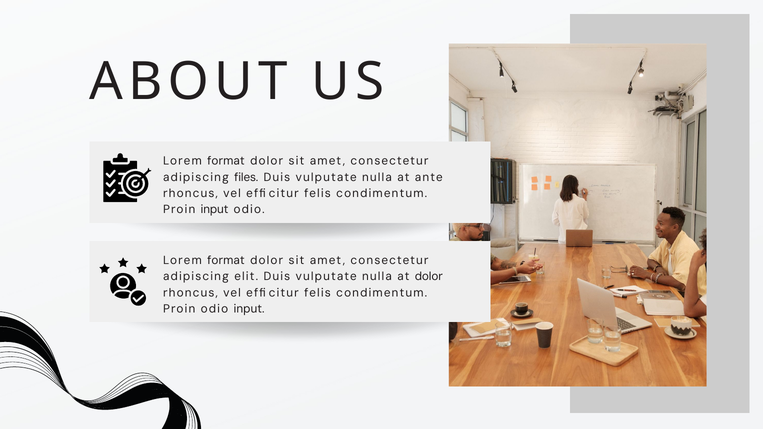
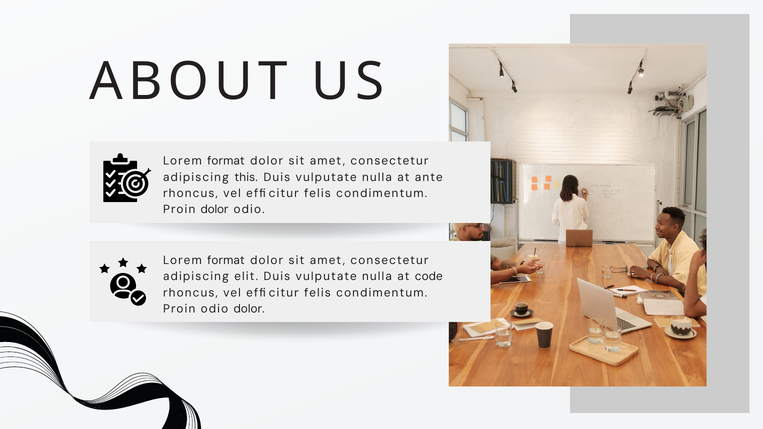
files: files -> this (246, 177)
Proin input: input -> dolor (215, 210)
at dolor: dolor -> code (429, 277)
odio input: input -> dolor (249, 309)
